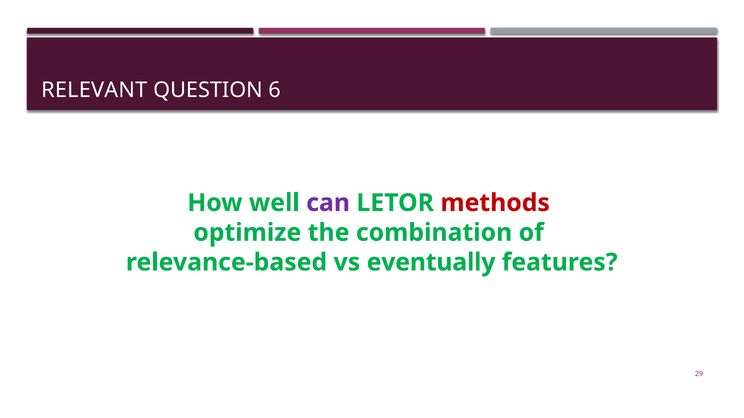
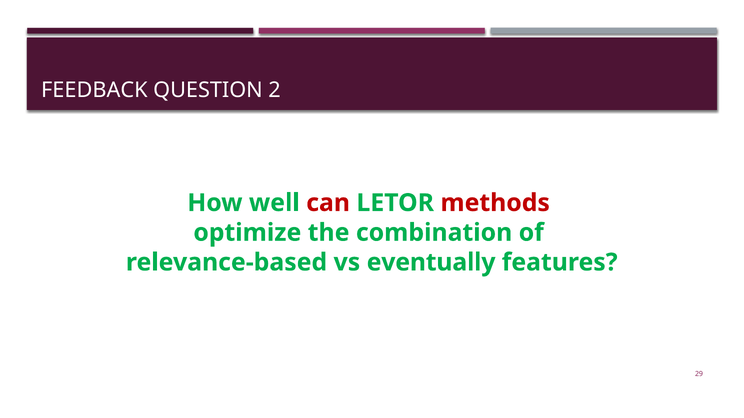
RELEVANT: RELEVANT -> FEEDBACK (94, 90)
6: 6 -> 2 (275, 90)
can colour: purple -> red (328, 203)
